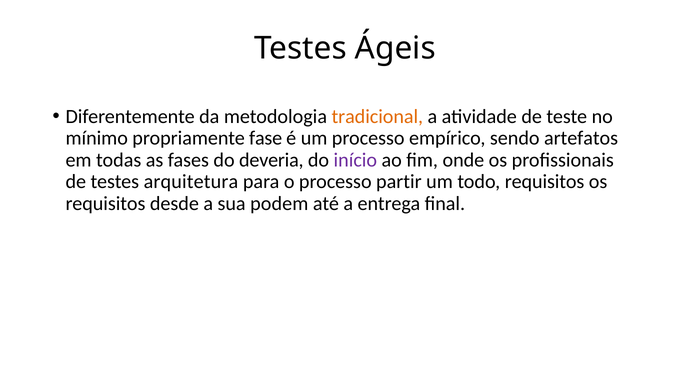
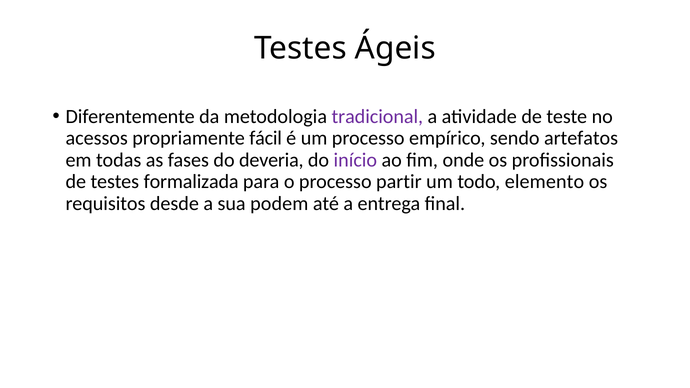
tradicional colour: orange -> purple (377, 117)
mínimo: mínimo -> acessos (97, 138)
fase: fase -> fácil (266, 138)
arquitetura: arquitetura -> formalizada (191, 182)
todo requisitos: requisitos -> elemento (544, 182)
